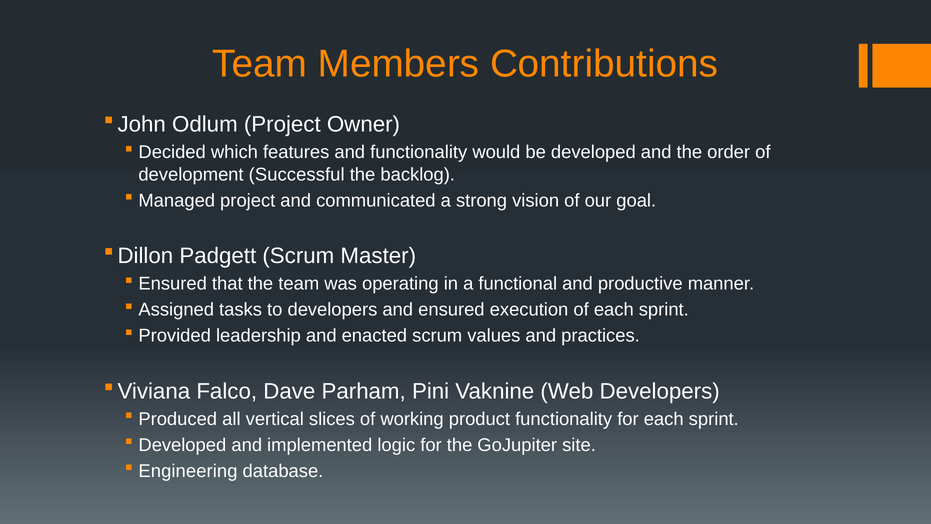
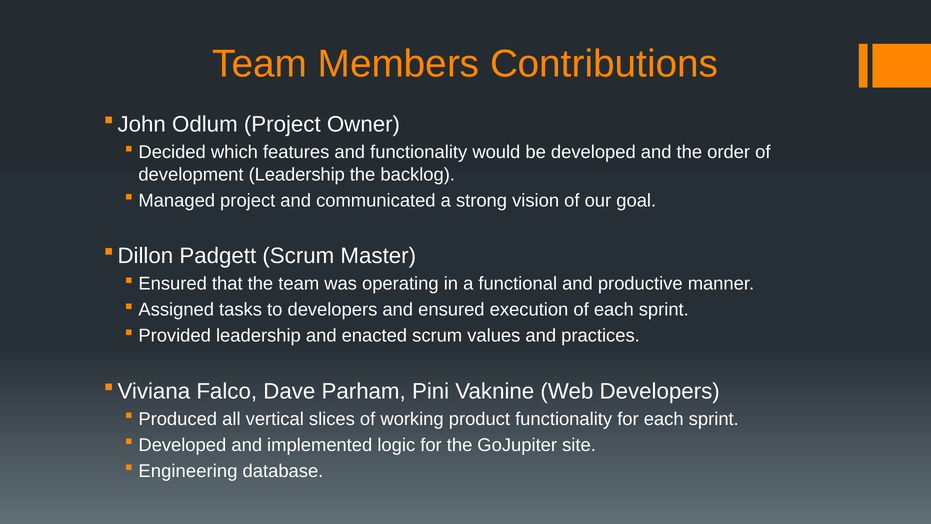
development Successful: Successful -> Leadership (297, 174)
